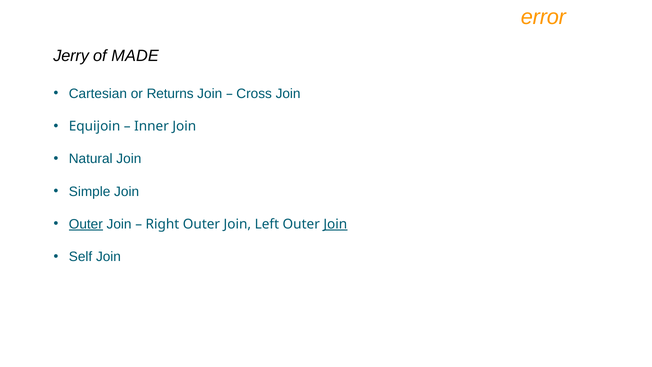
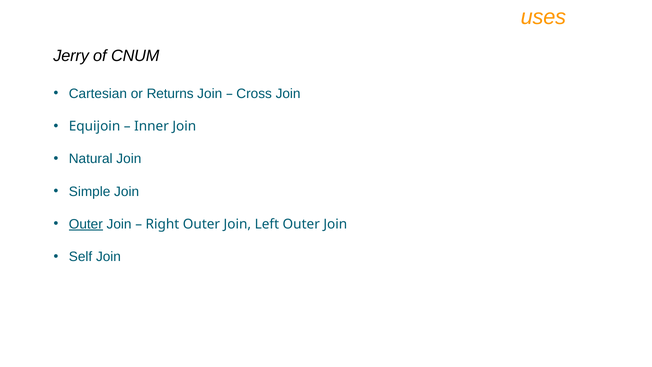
error: error -> uses (543, 17)
MADE: MADE -> CNUM (135, 56)
Join underline: present -> none (335, 224)
